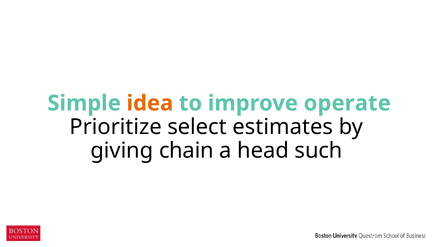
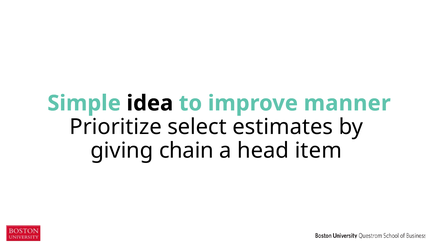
idea colour: orange -> black (150, 103)
operate: operate -> manner (347, 103)
such: such -> item (318, 151)
